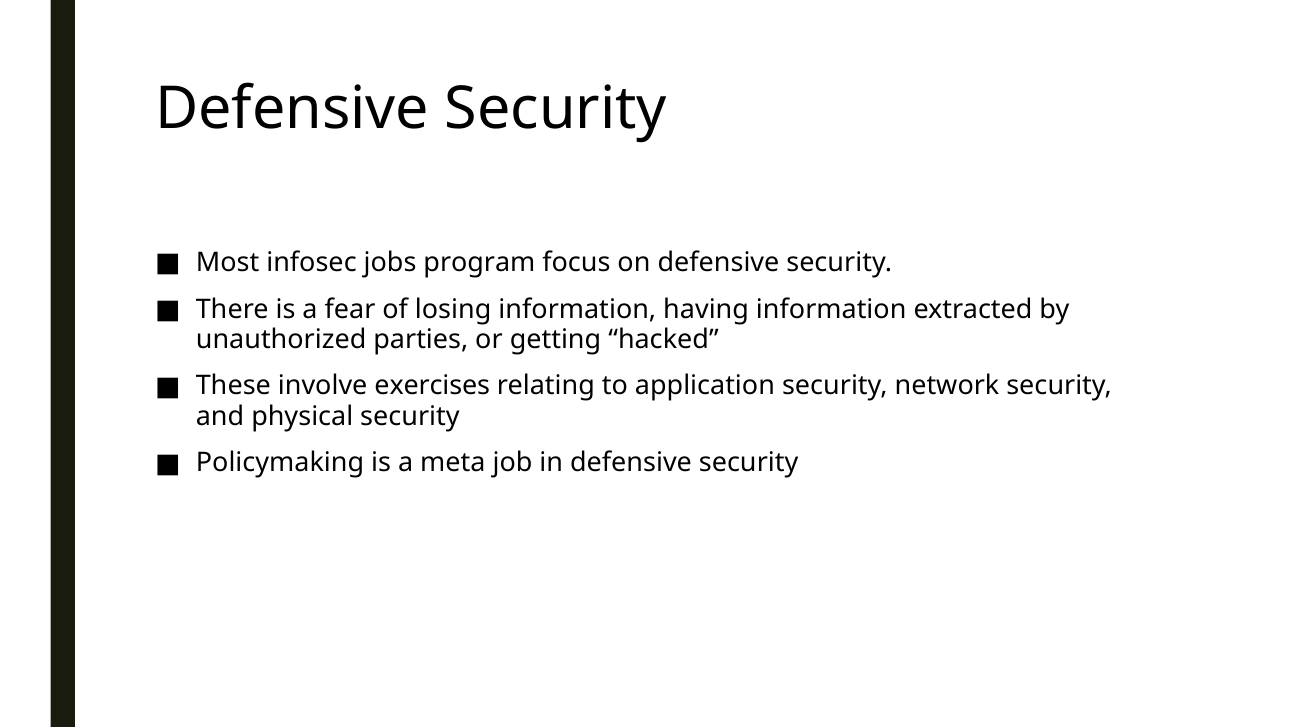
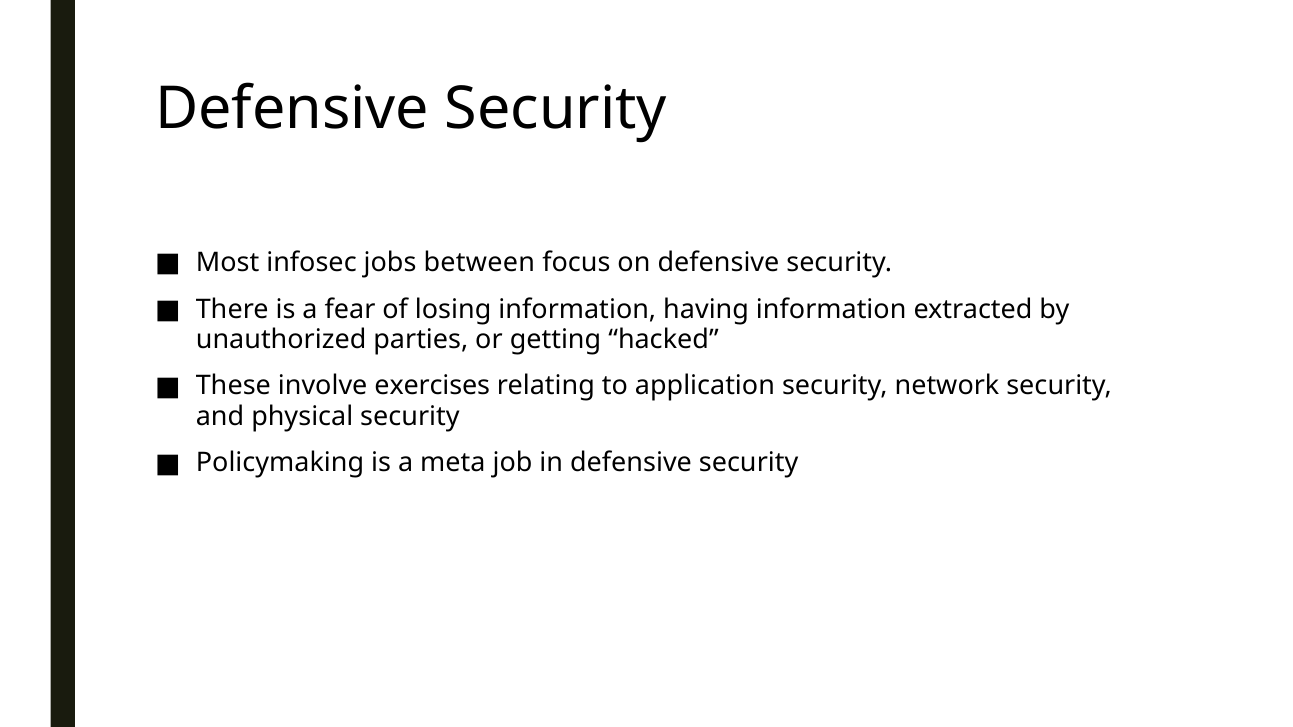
program: program -> between (479, 263)
